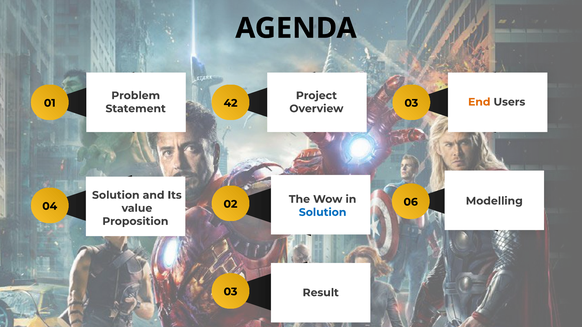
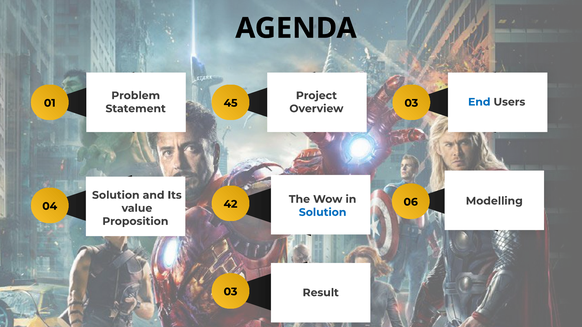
End colour: orange -> blue (479, 102)
42: 42 -> 45 (231, 103)
02: 02 -> 42 (231, 204)
